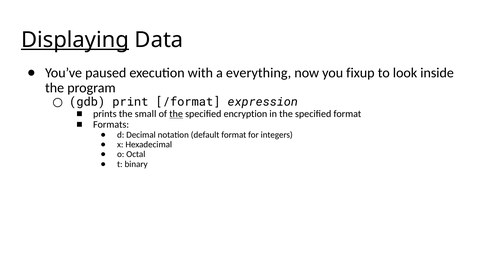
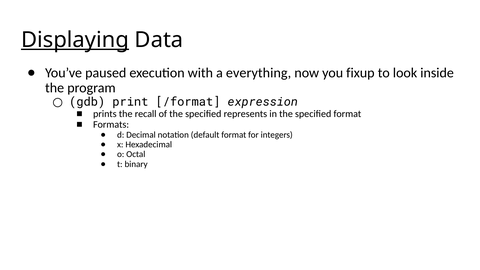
small: small -> recall (146, 114)
the underline: present -> none (176, 114)
encryption: encryption -> represents (245, 114)
